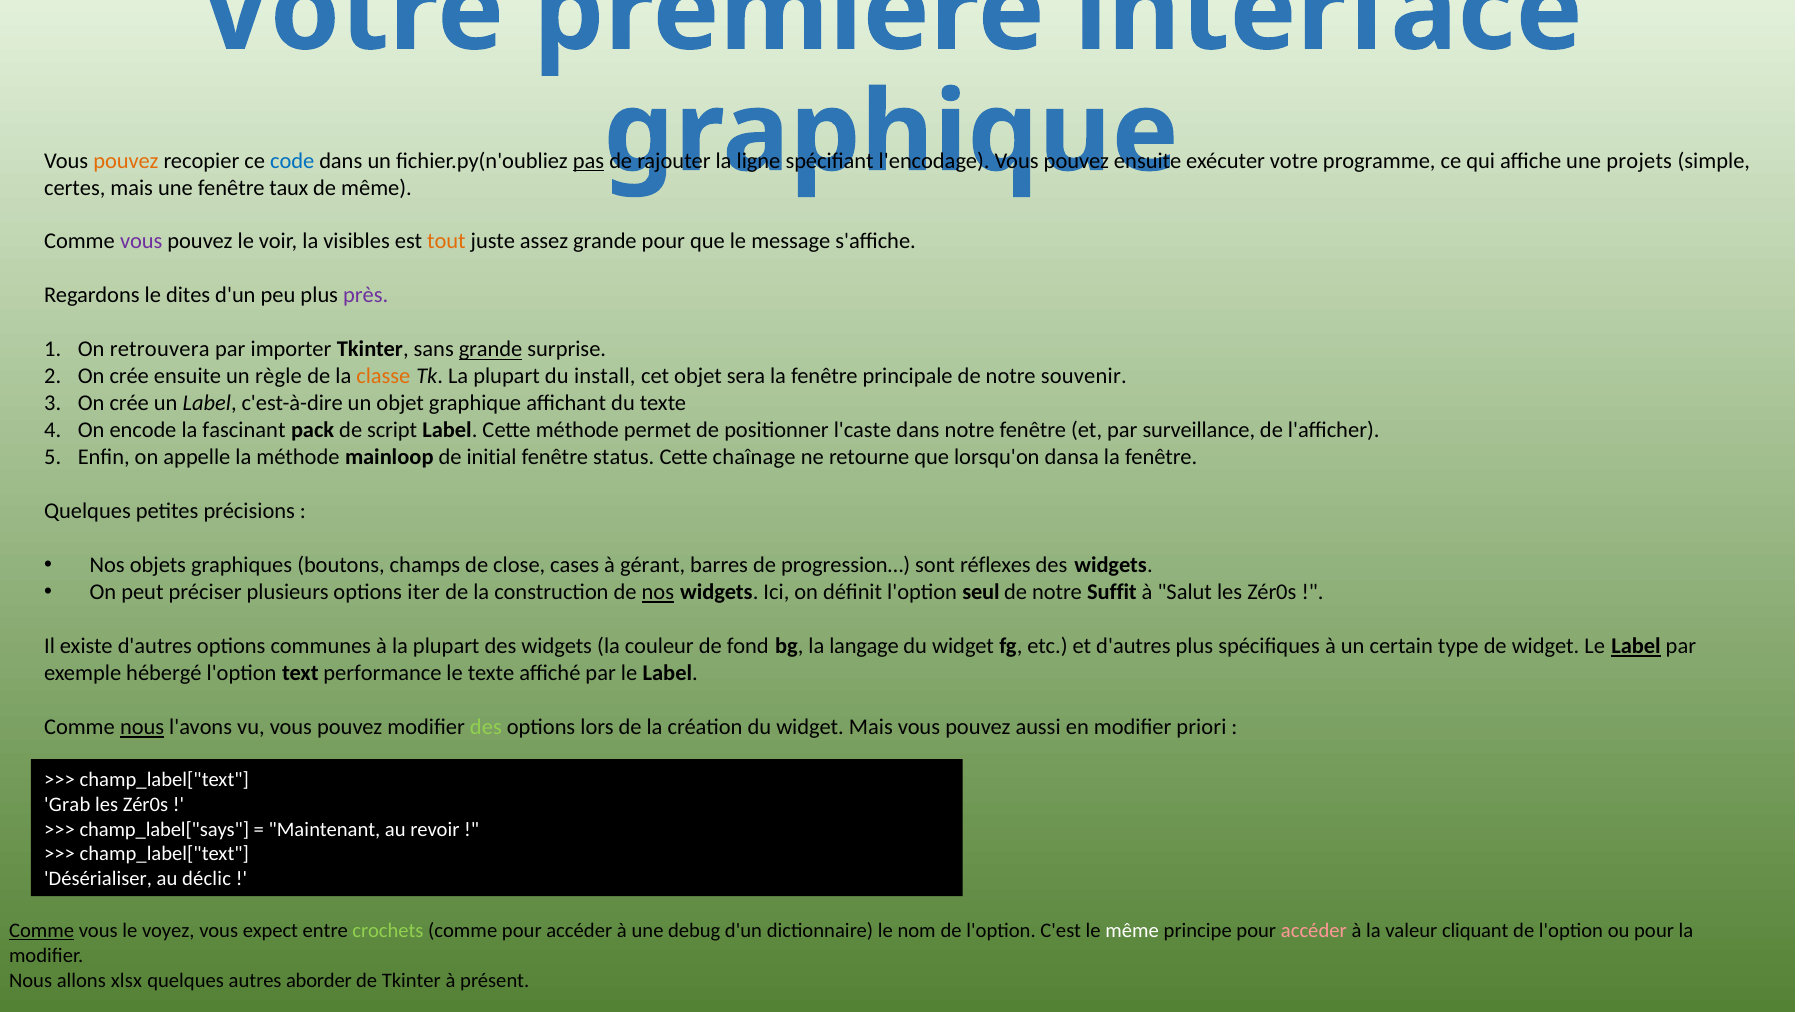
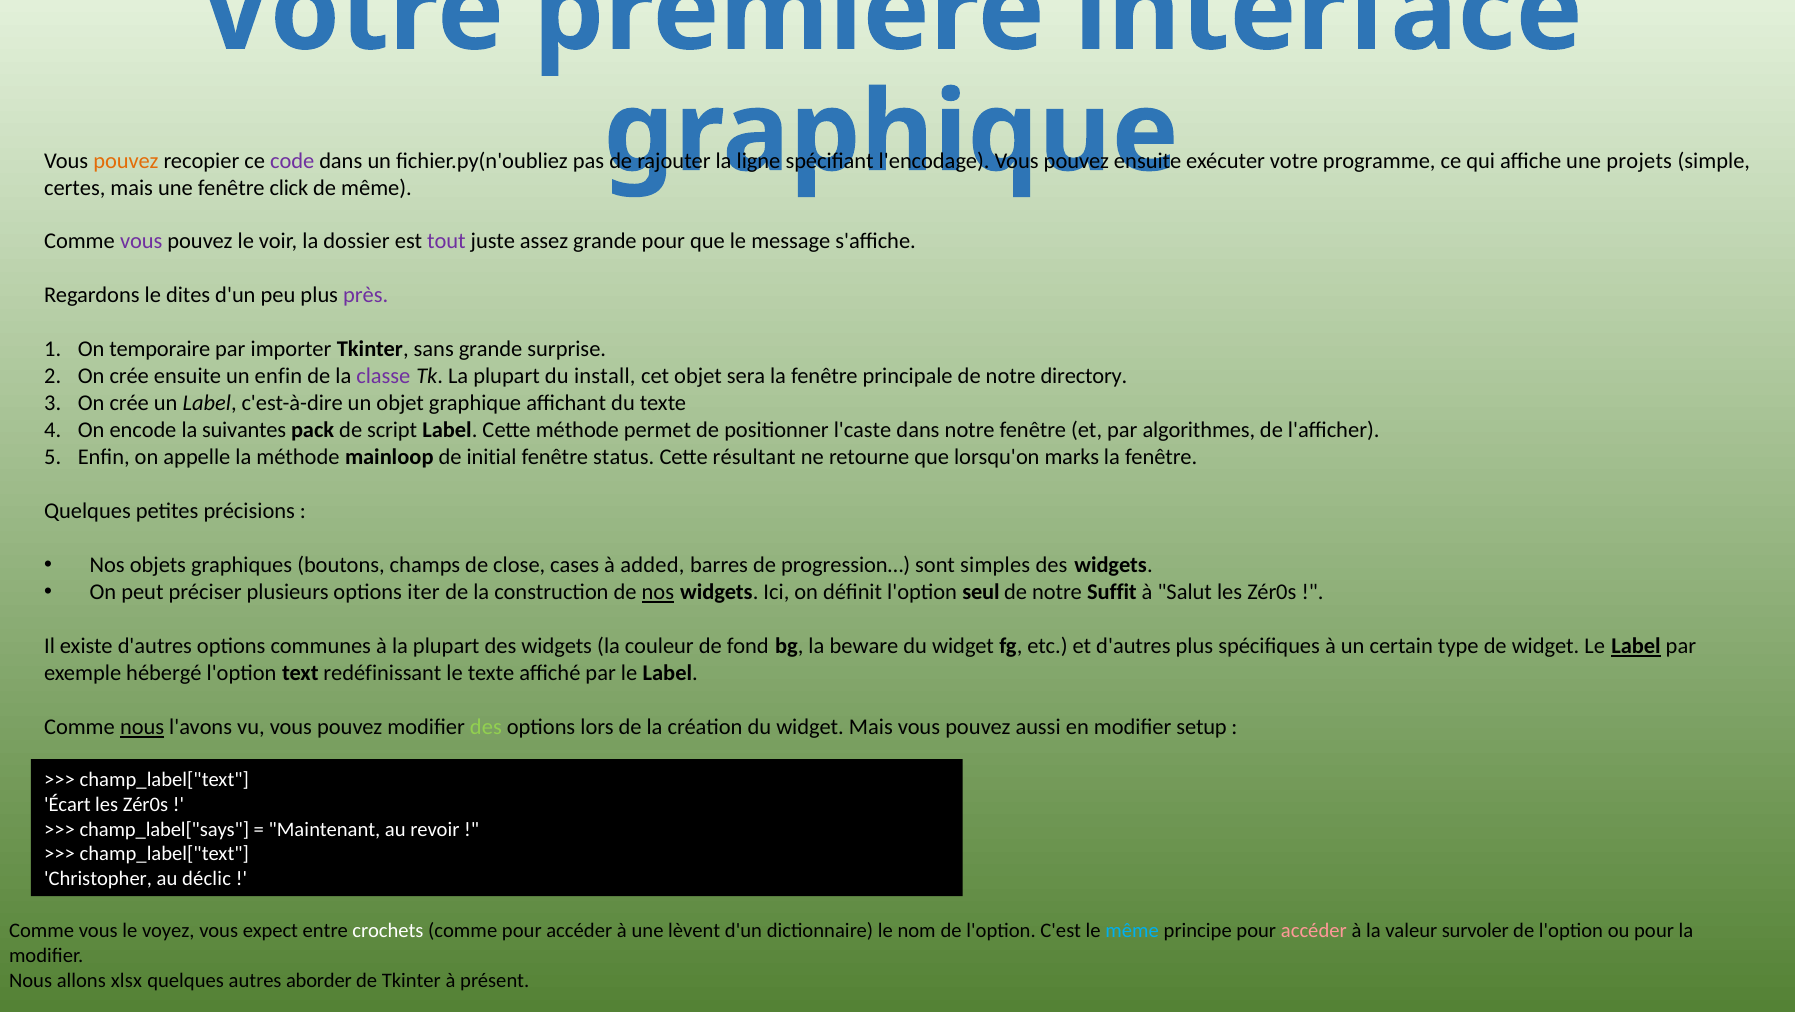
code colour: blue -> purple (292, 161)
pas underline: present -> none (589, 161)
taux: taux -> click (289, 188)
visibles: visibles -> dossier (356, 242)
tout colour: orange -> purple (446, 242)
retrouvera: retrouvera -> temporaire (160, 349)
grande underline: present -> none (491, 349)
un règle: règle -> enfin (278, 376)
classe colour: orange -> purple (383, 376)
souvenir: souvenir -> directory (1084, 376)
fascinant: fascinant -> suivantes (244, 430)
surveillance: surveillance -> algorithmes (1199, 430)
chaînage: chaînage -> résultant (754, 457)
dansa: dansa -> marks (1072, 457)
gérant: gérant -> added (652, 565)
réflexes: réflexes -> simples (995, 565)
langage: langage -> beware (864, 646)
performance: performance -> redéfinissant (382, 673)
priori: priori -> setup (1202, 727)
Grab: Grab -> Écart (67, 804)
Désérialiser: Désérialiser -> Christopher (98, 879)
Comme underline: present -> none (42, 931)
crochets colour: light green -> white (388, 931)
debug: debug -> lèvent (694, 931)
même colour: white -> light blue (1132, 931)
cliquant: cliquant -> survoler (1475, 931)
